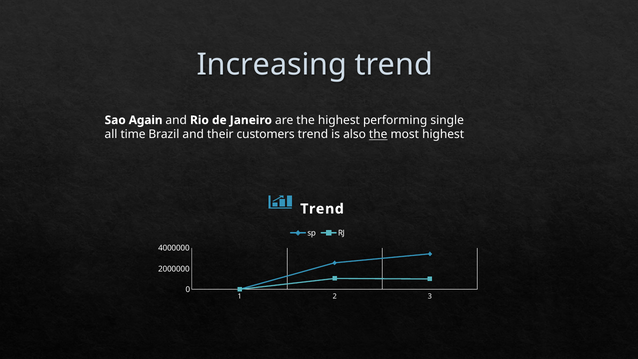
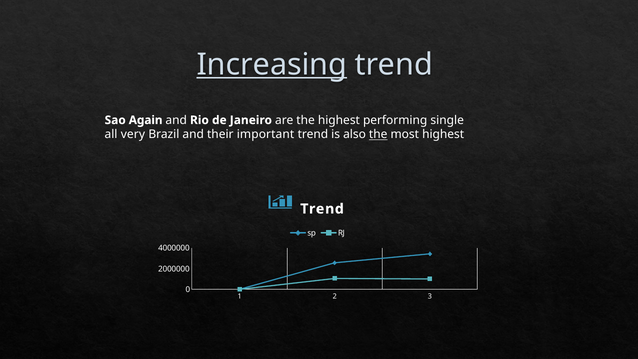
Increasing underline: none -> present (272, 65)
time: time -> very (133, 134)
customers: customers -> important (266, 134)
